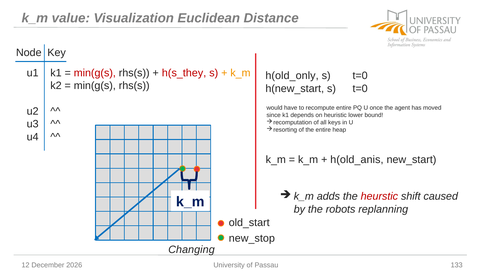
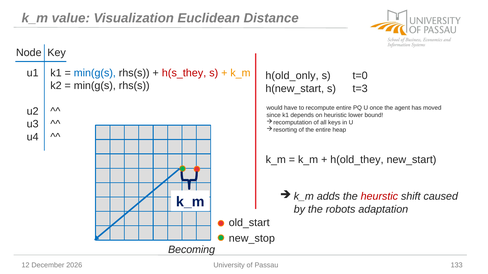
min(g(s colour: red -> blue (95, 73)
h(new_start s t=0: t=0 -> t=3 (360, 89)
h(old_anis: h(old_anis -> h(old_they (357, 160)
replanning: replanning -> adaptation (383, 210)
Changing: Changing -> Becoming (192, 250)
